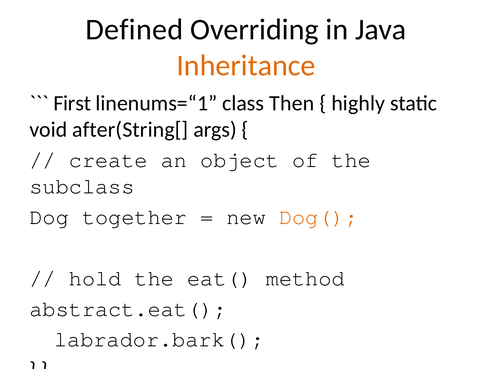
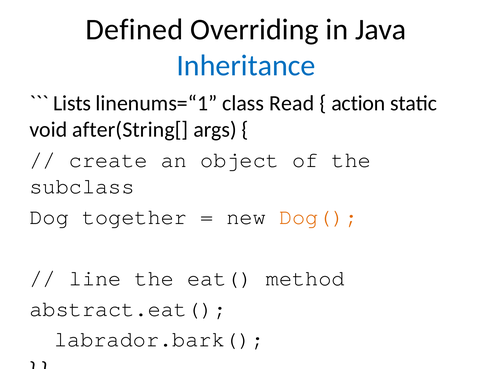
Inheritance colour: orange -> blue (246, 66)
First: First -> Lists (72, 103)
Then: Then -> Read (292, 103)
highly: highly -> action (358, 103)
hold: hold -> line (95, 278)
